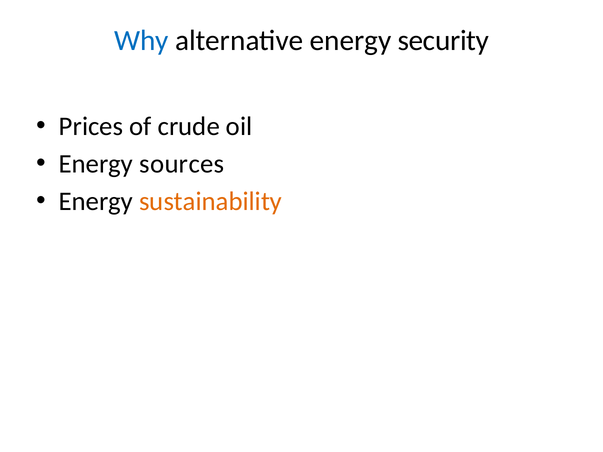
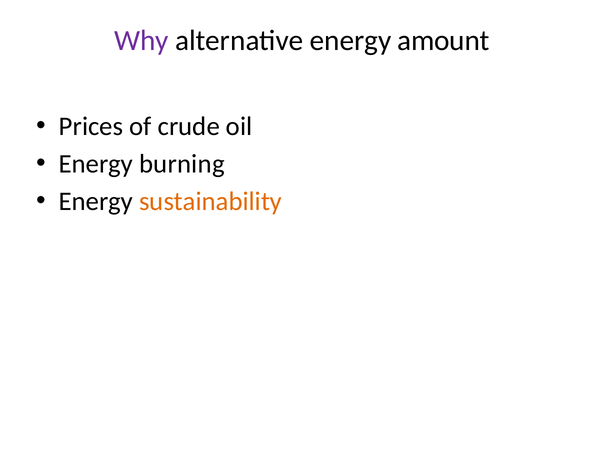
Why colour: blue -> purple (141, 41)
security: security -> amount (443, 41)
sources: sources -> burning (182, 164)
